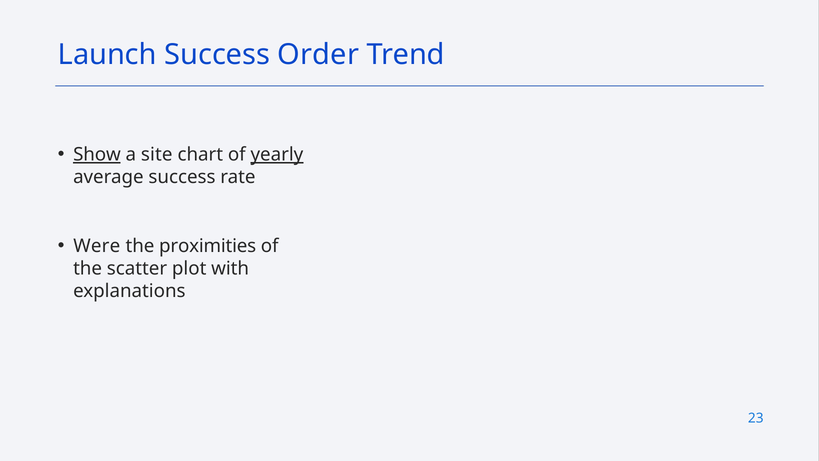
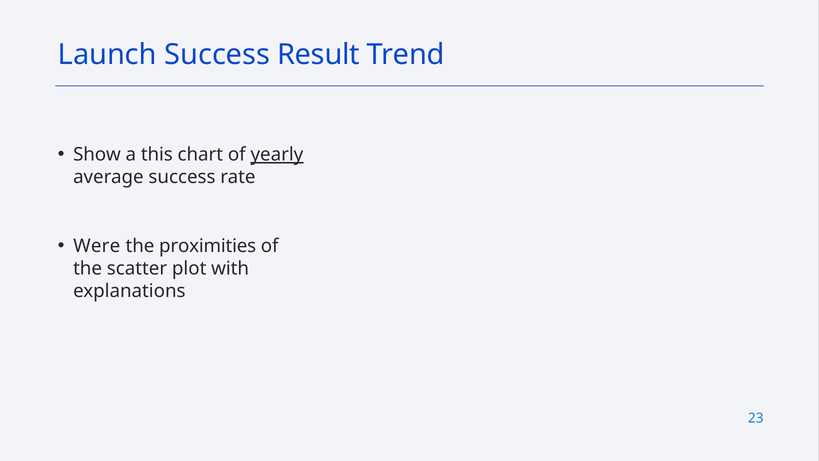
Order: Order -> Result (318, 55)
Show underline: present -> none (97, 155)
site: site -> this (157, 155)
